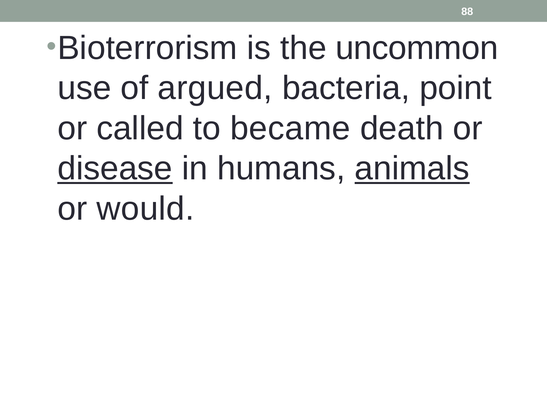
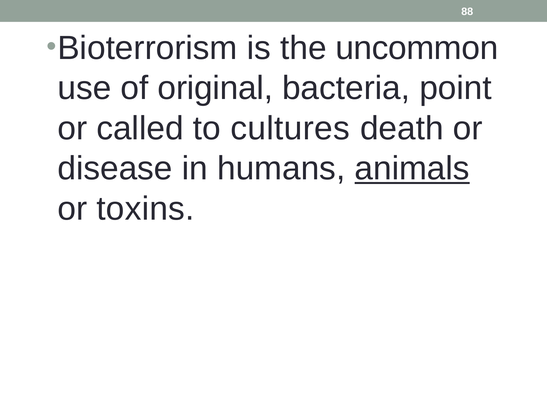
argued: argued -> original (215, 88)
became: became -> cultures (290, 128)
disease underline: present -> none (115, 168)
would: would -> toxins (145, 208)
